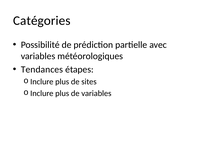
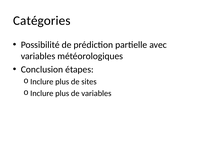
Tendances: Tendances -> Conclusion (42, 70)
